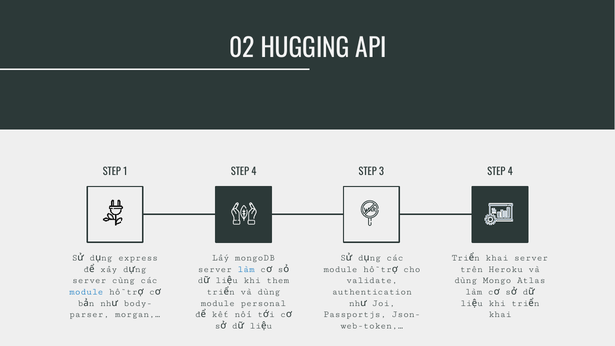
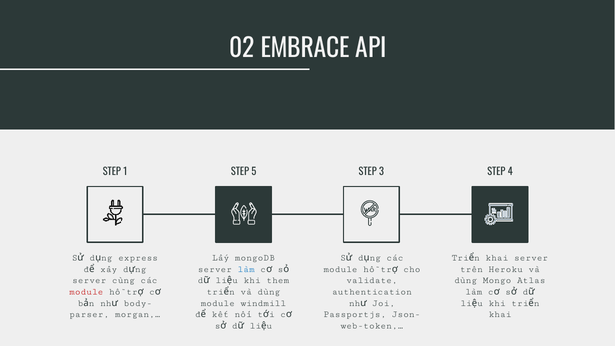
HUGGING: HUGGING -> EMBRACE (305, 49)
4: 4 -> 5 (254, 172)
module colour: blue -> red (86, 292)
personal: personal -> windmill (263, 303)
